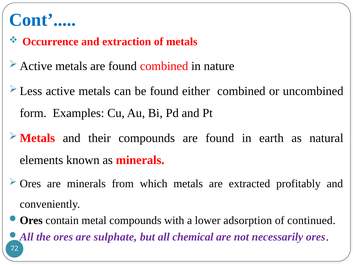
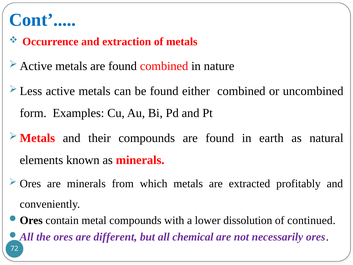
adsorption: adsorption -> dissolution (248, 220)
sulphate: sulphate -> different (115, 237)
